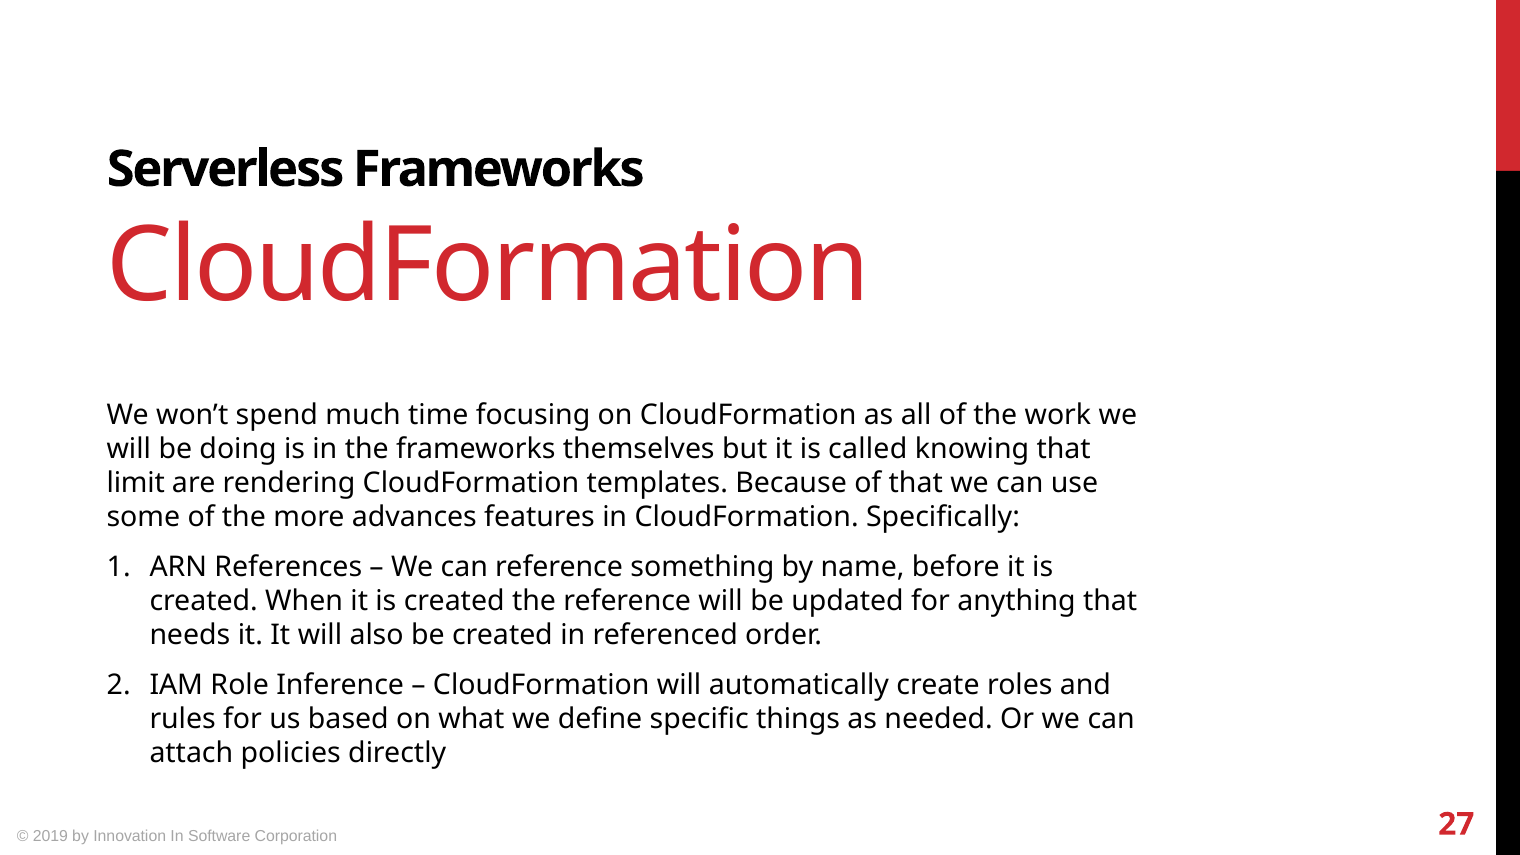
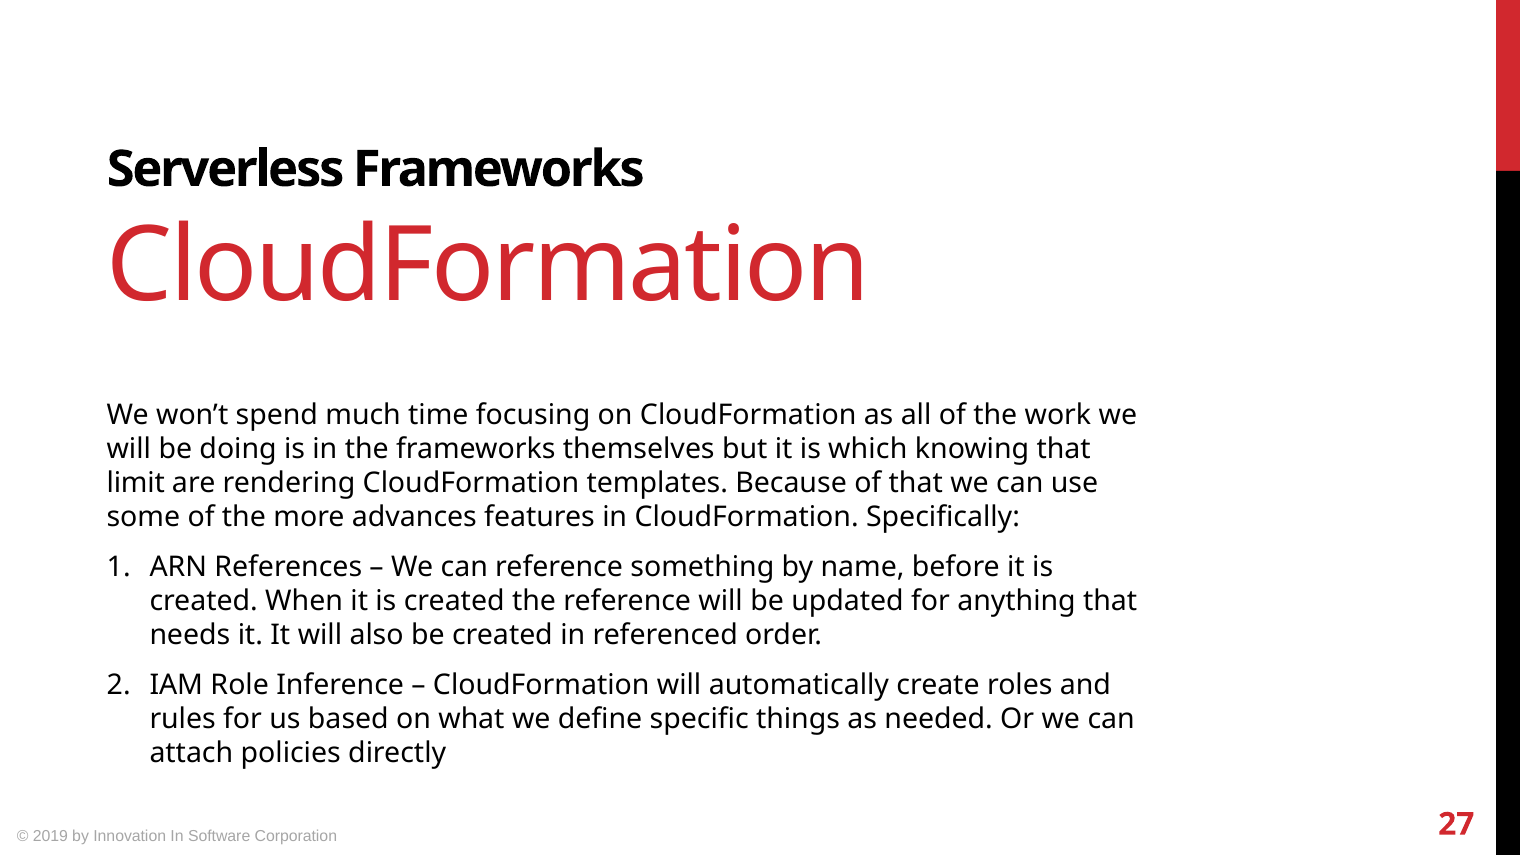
called: called -> which (868, 449)
